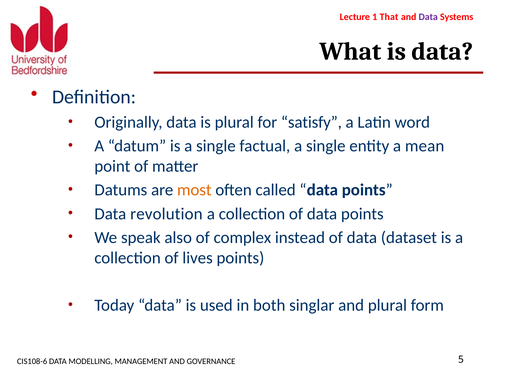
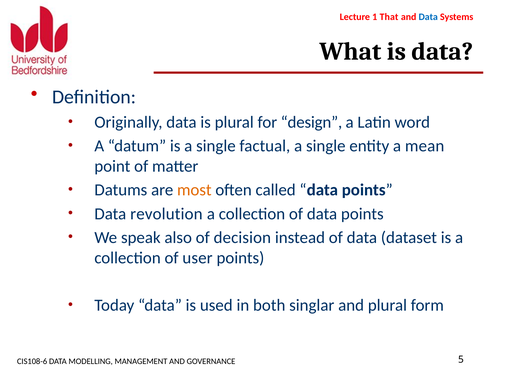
Data colour: purple -> blue (428, 17)
satisfy: satisfy -> design (311, 122)
complex: complex -> decision (242, 237)
lives: lives -> user (198, 257)
